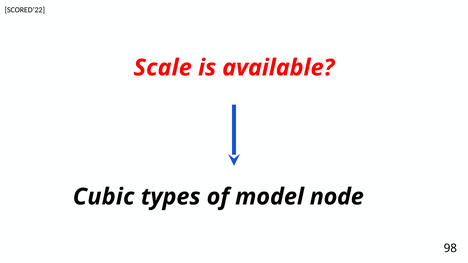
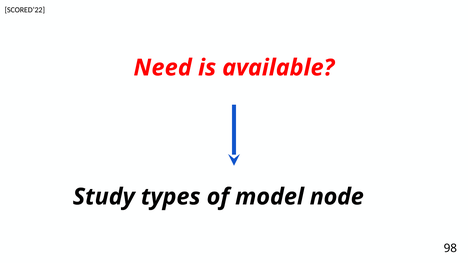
Scale: Scale -> Need (163, 68)
Cubic: Cubic -> Study (104, 197)
